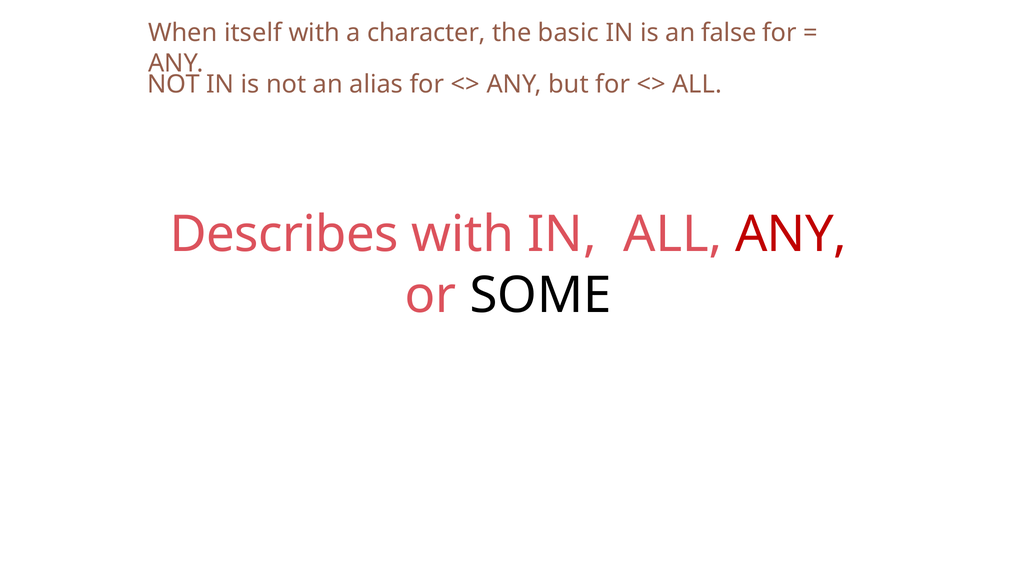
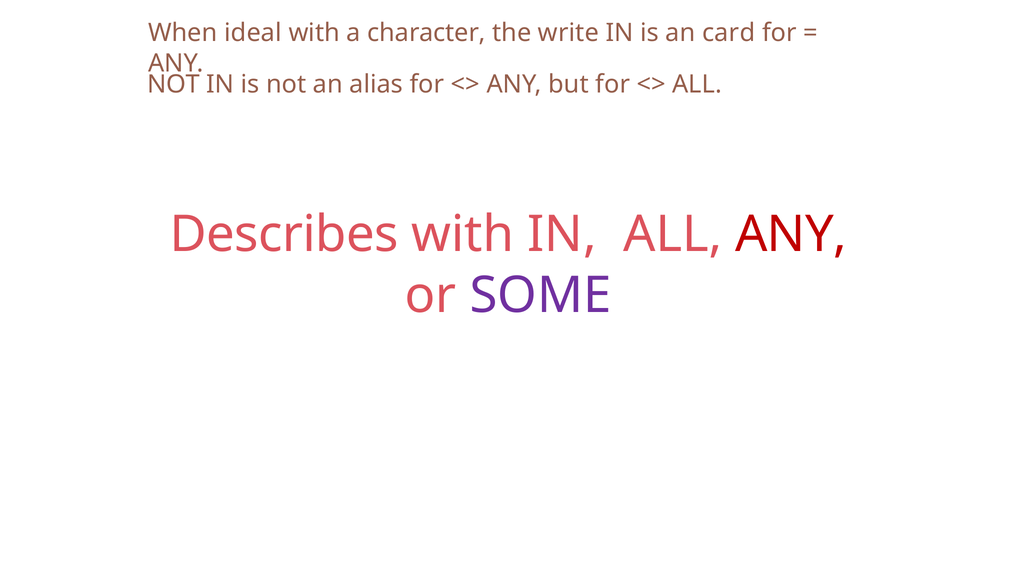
itself: itself -> ideal (253, 33)
basic: basic -> write (568, 33)
false: false -> card (729, 33)
SOME colour: black -> purple (540, 296)
